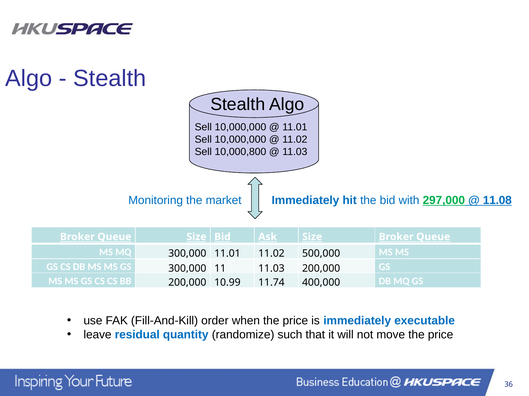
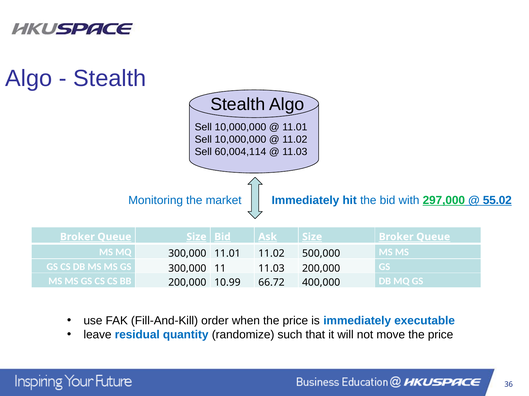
10,000,800: 10,000,800 -> 60,004,114 (240, 152)
11.08: 11.08 -> 55.02 (497, 201)
11.74: 11.74 -> 66.72 (271, 283)
